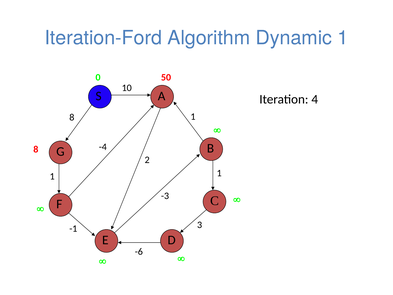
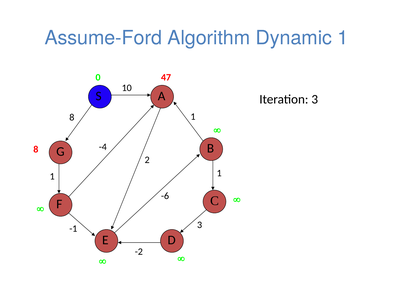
Iteration-Ford: Iteration-Ford -> Assume-Ford (103, 38)
50: 50 -> 47 (166, 77)
Iteration 4: 4 -> 3 (315, 99)
-3: -3 -> -6 (165, 196)
-6: -6 -> -2 (139, 251)
